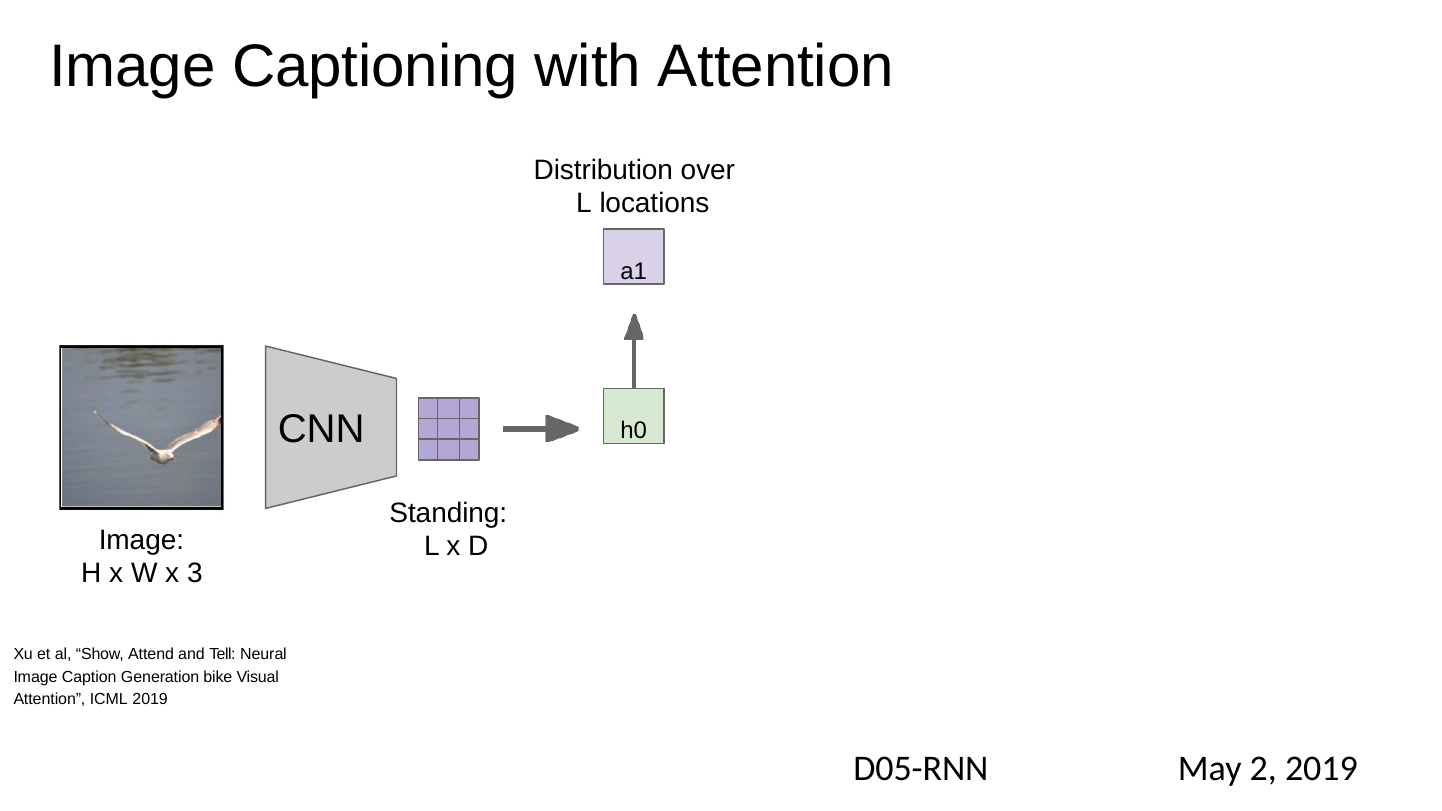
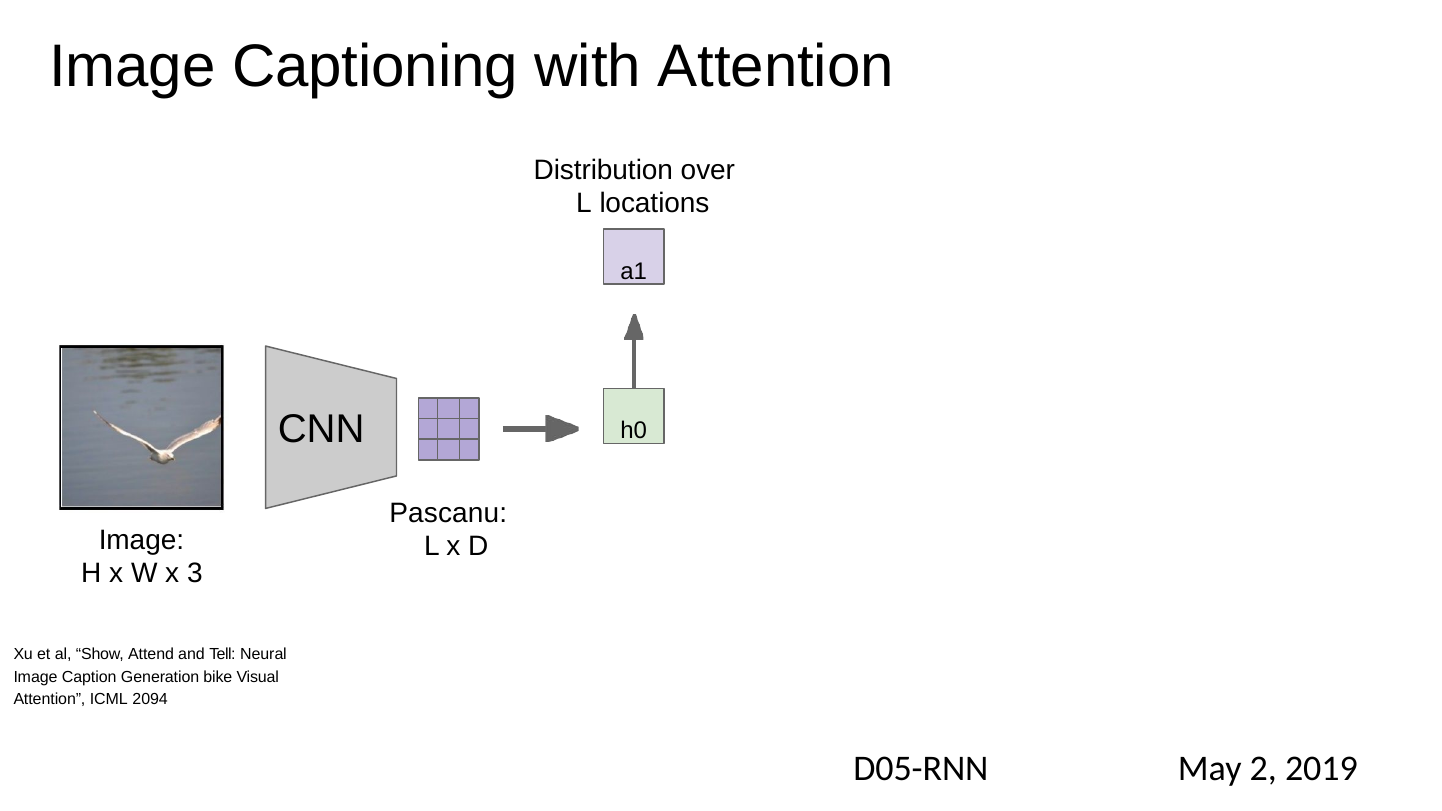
Standing: Standing -> Pascanu (448, 513)
ICML 2019: 2019 -> 2094 (150, 700)
